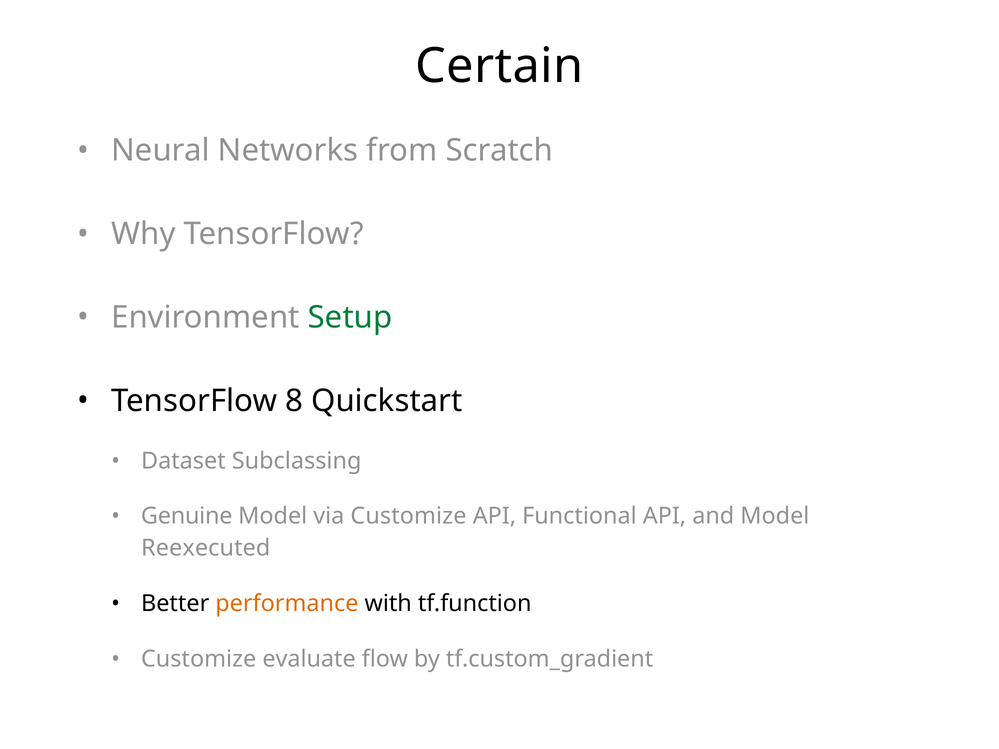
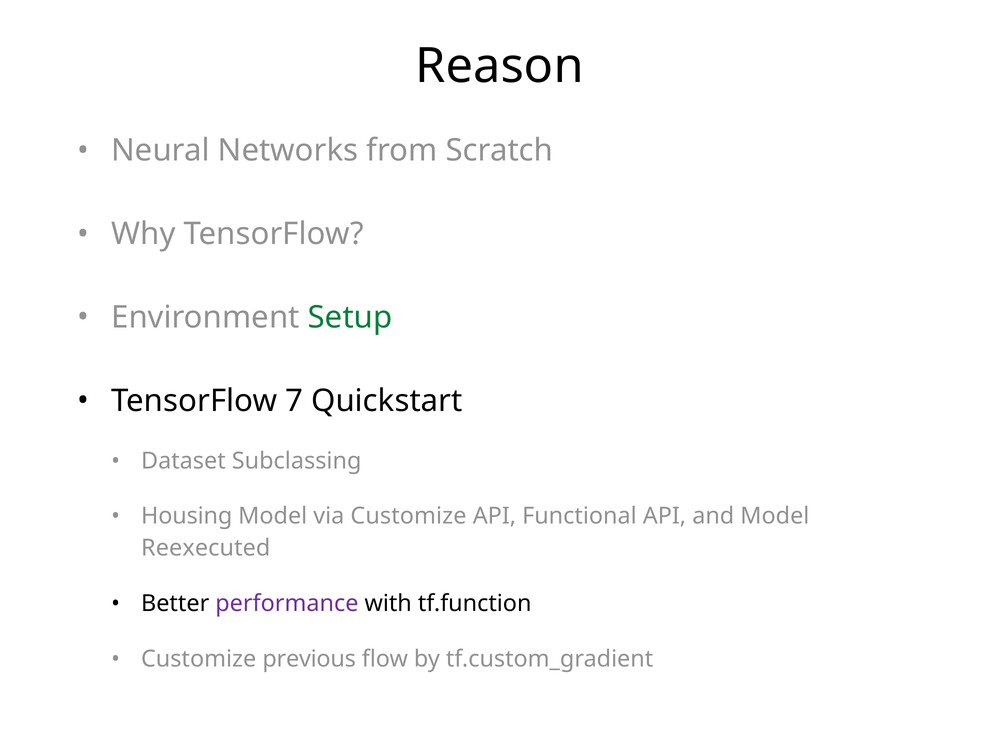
Certain: Certain -> Reason (499, 66)
8: 8 -> 7 (294, 401)
Genuine: Genuine -> Housing (187, 516)
performance colour: orange -> purple (287, 604)
evaluate: evaluate -> previous (309, 659)
